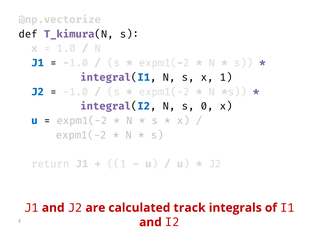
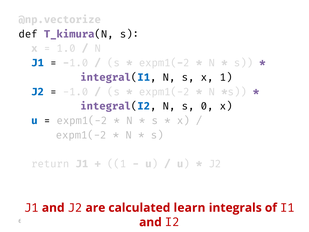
track: track -> learn (190, 208)
